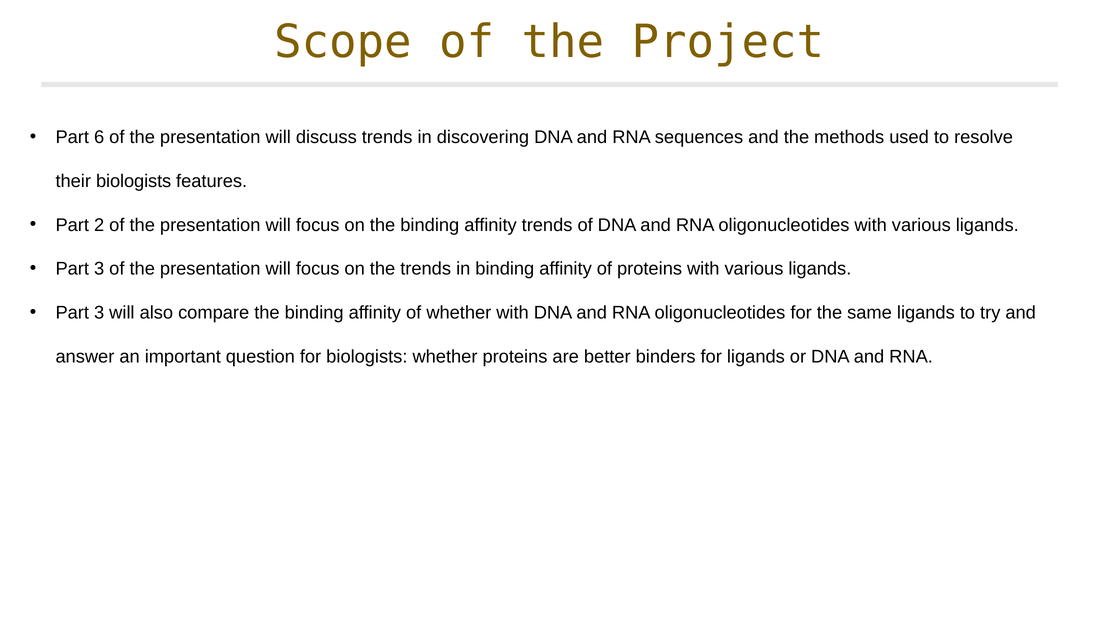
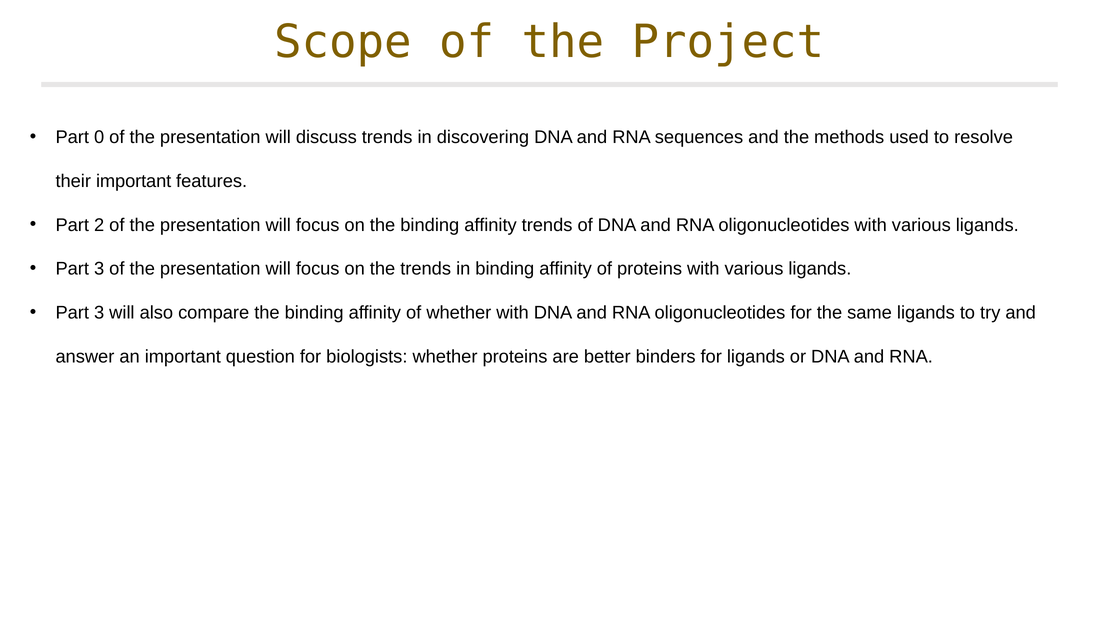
6: 6 -> 0 (99, 137)
their biologists: biologists -> important (134, 181)
